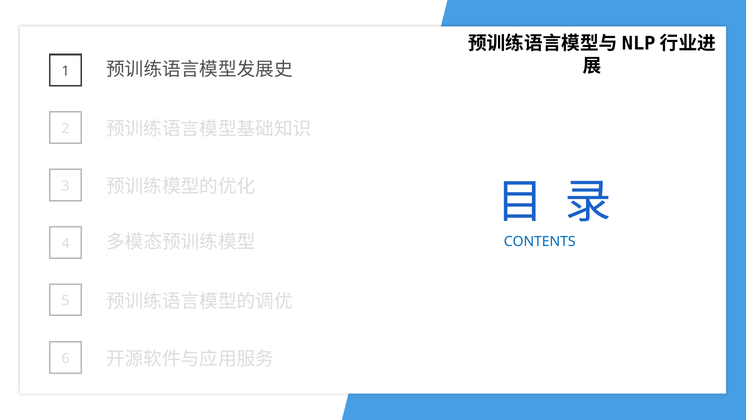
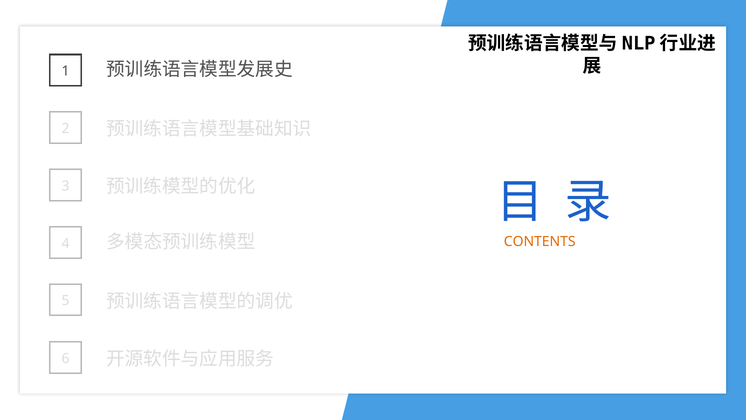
CONTENTS colour: blue -> orange (540, 242)
